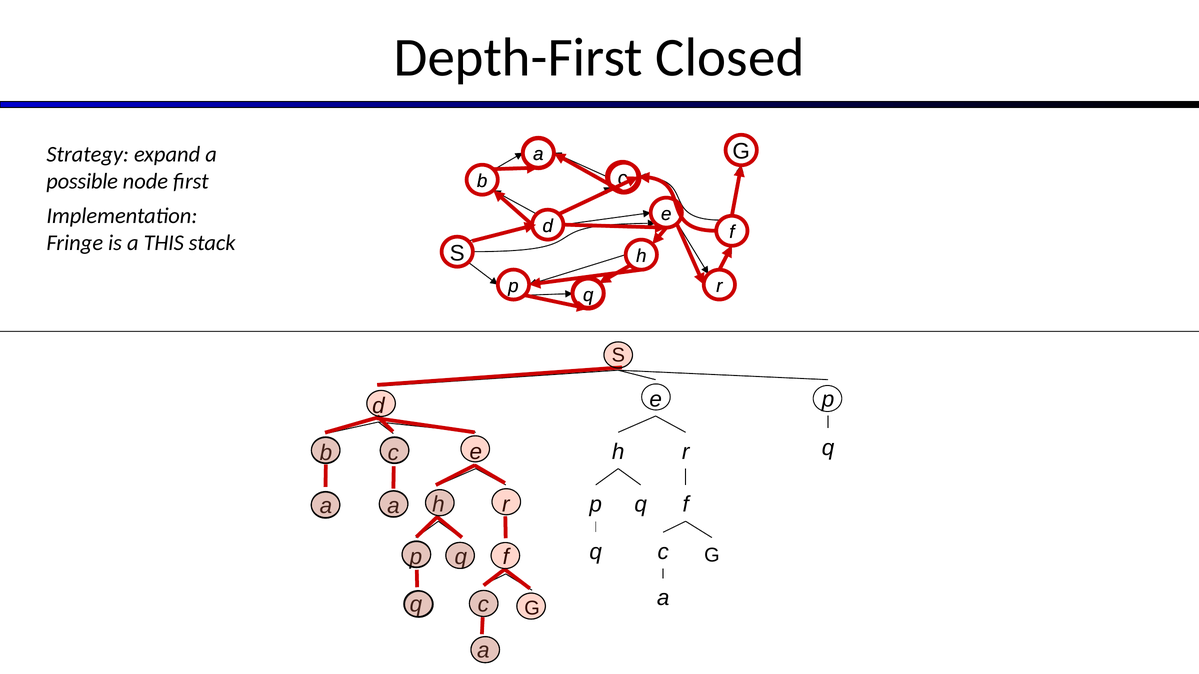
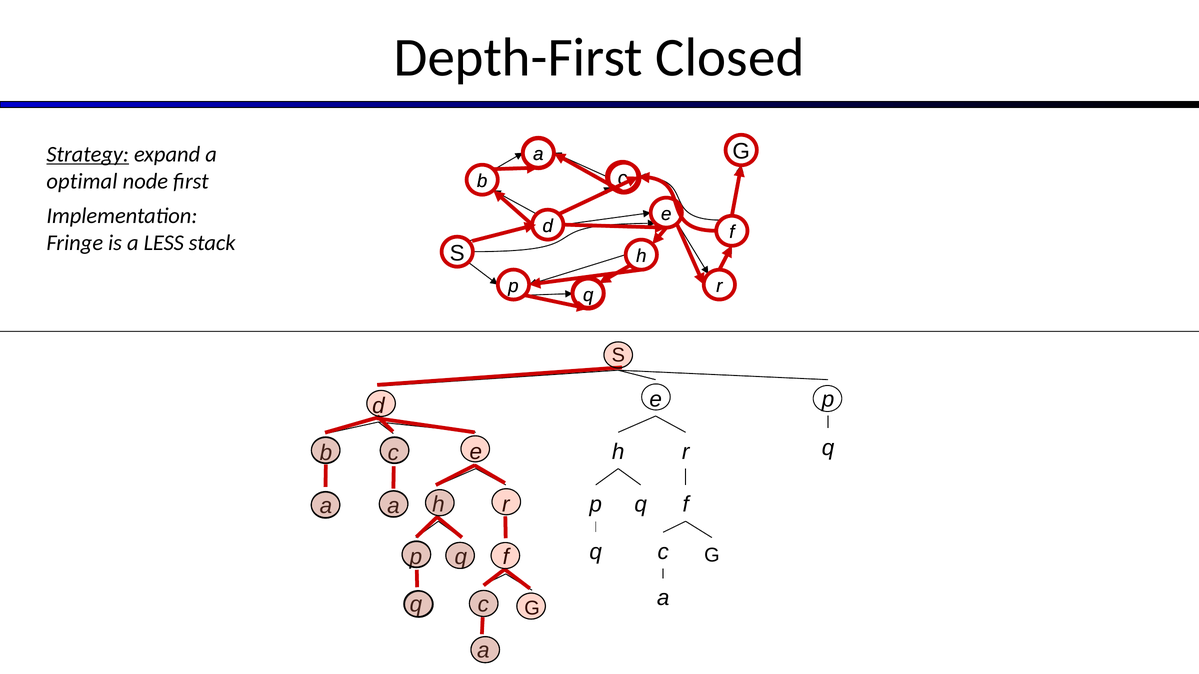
Strategy underline: none -> present (88, 154)
possible: possible -> optimal (82, 181)
THIS: THIS -> LESS (164, 243)
